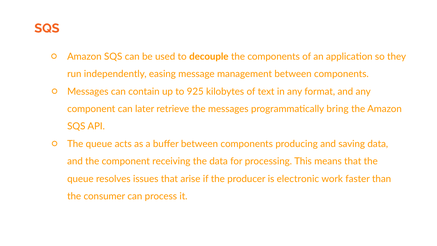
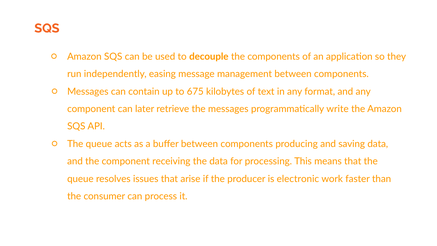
925: 925 -> 675 (195, 91)
bring: bring -> write (338, 109)
